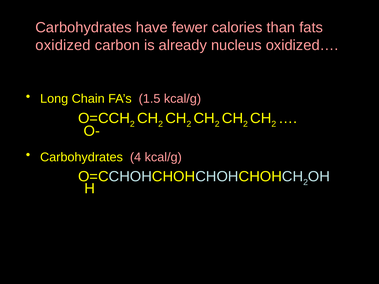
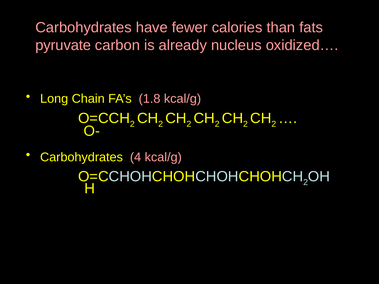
oxidized: oxidized -> pyruvate (63, 45)
1.5: 1.5 -> 1.8 (150, 99)
